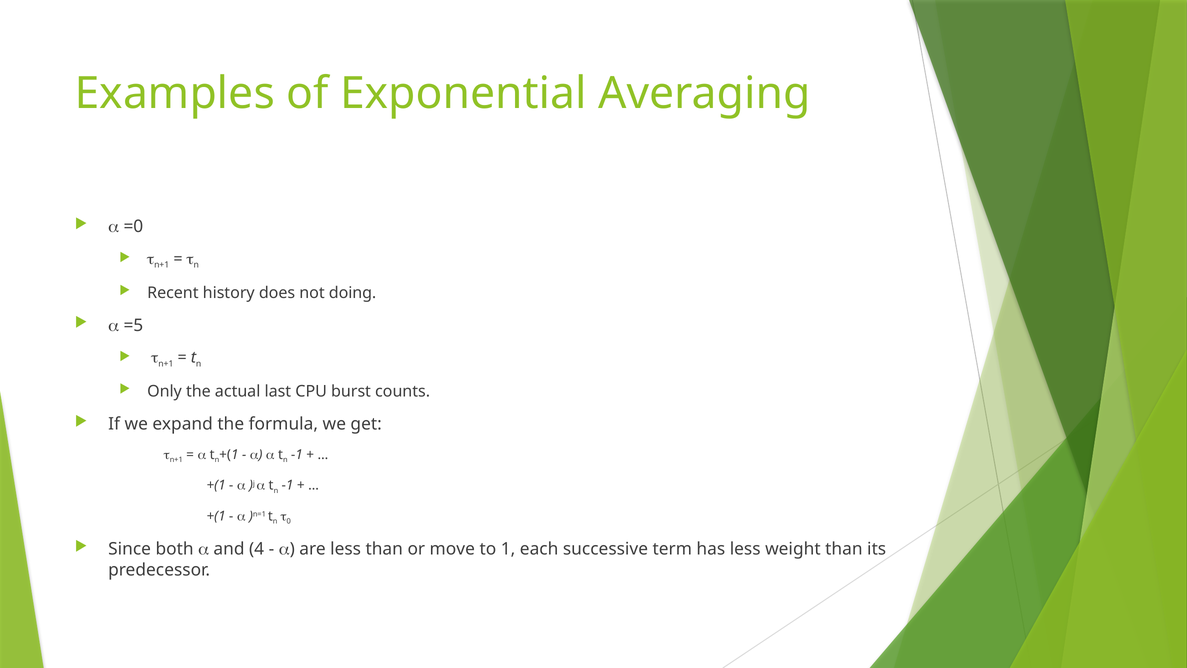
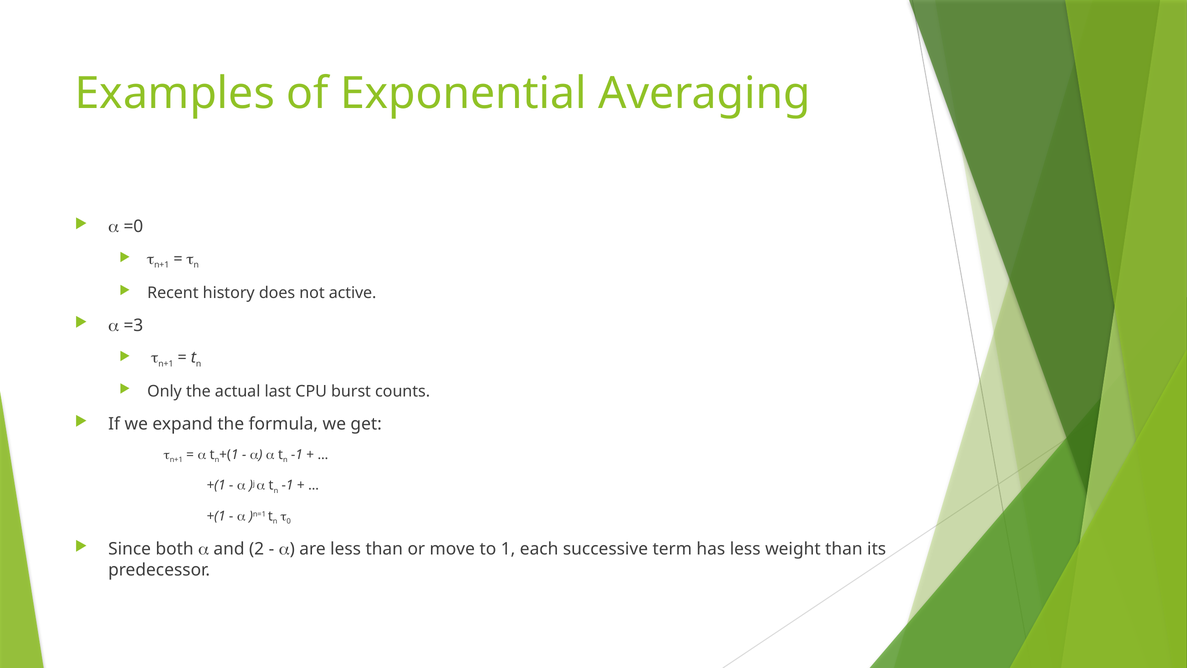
doing: doing -> active (353, 293)
=5: =5 -> =3 (133, 325)
4: 4 -> 2 (257, 549)
